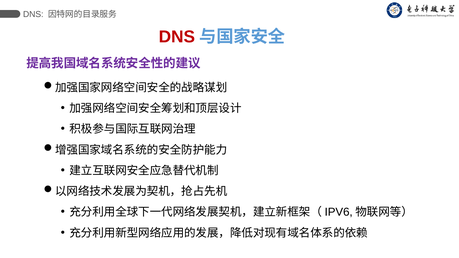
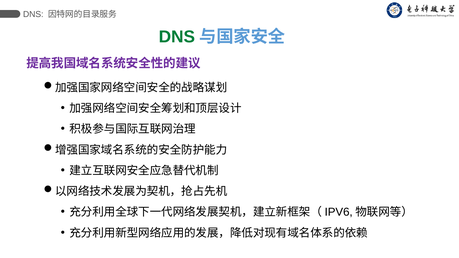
DNS colour: red -> green (177, 37)
